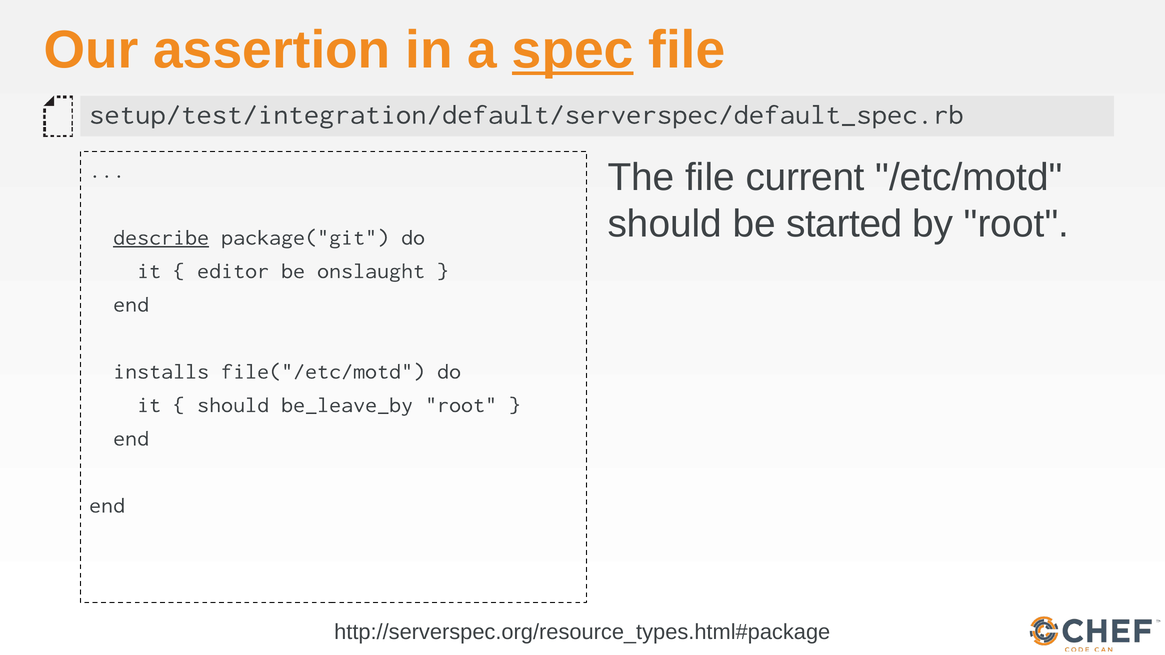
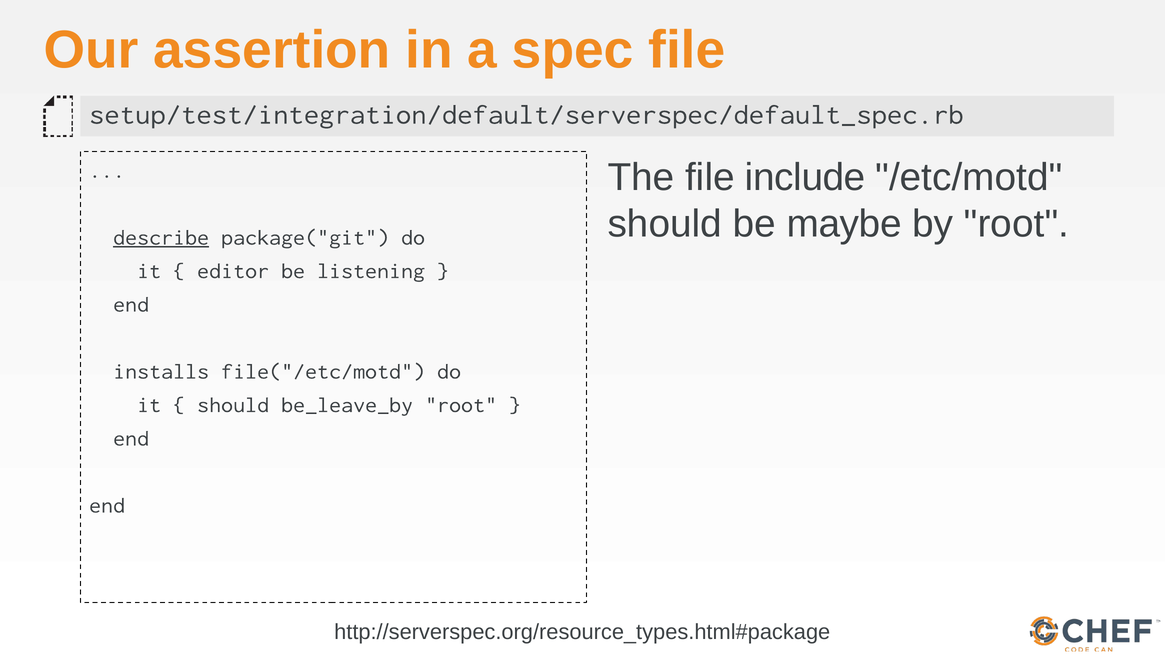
spec underline: present -> none (573, 50)
current: current -> include (805, 178)
started: started -> maybe (844, 224)
onslaught: onslaught -> listening (371, 271)
